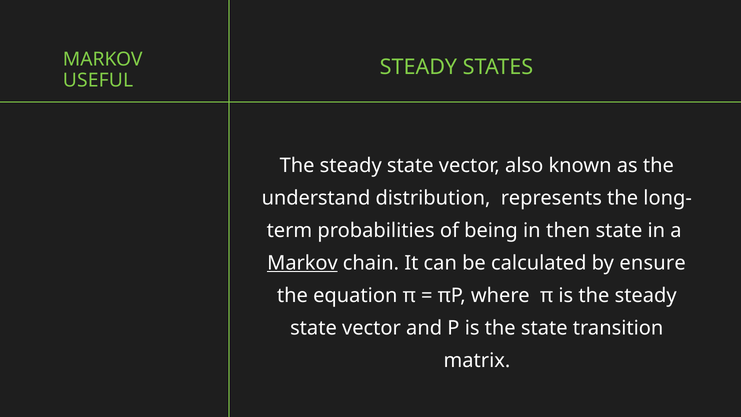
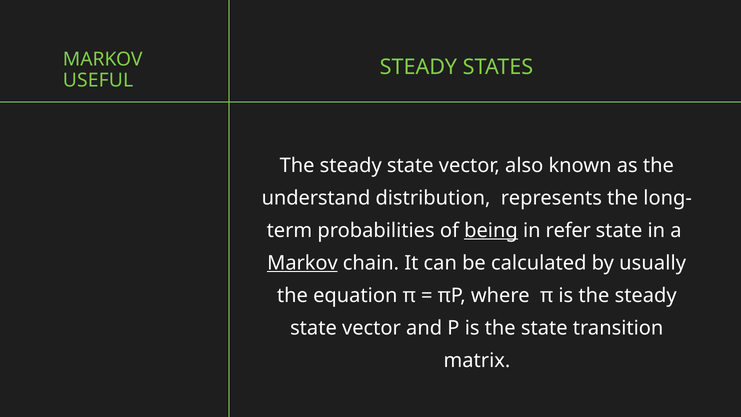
being underline: none -> present (491, 230)
then: then -> refer (568, 230)
ensure: ensure -> usually (653, 263)
